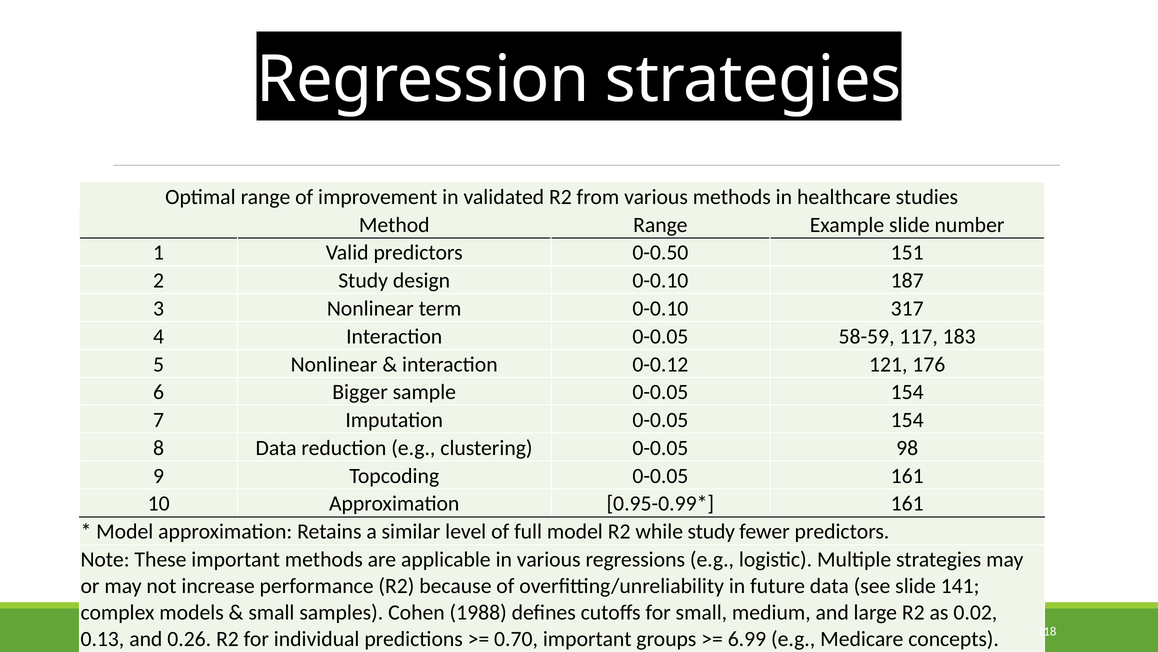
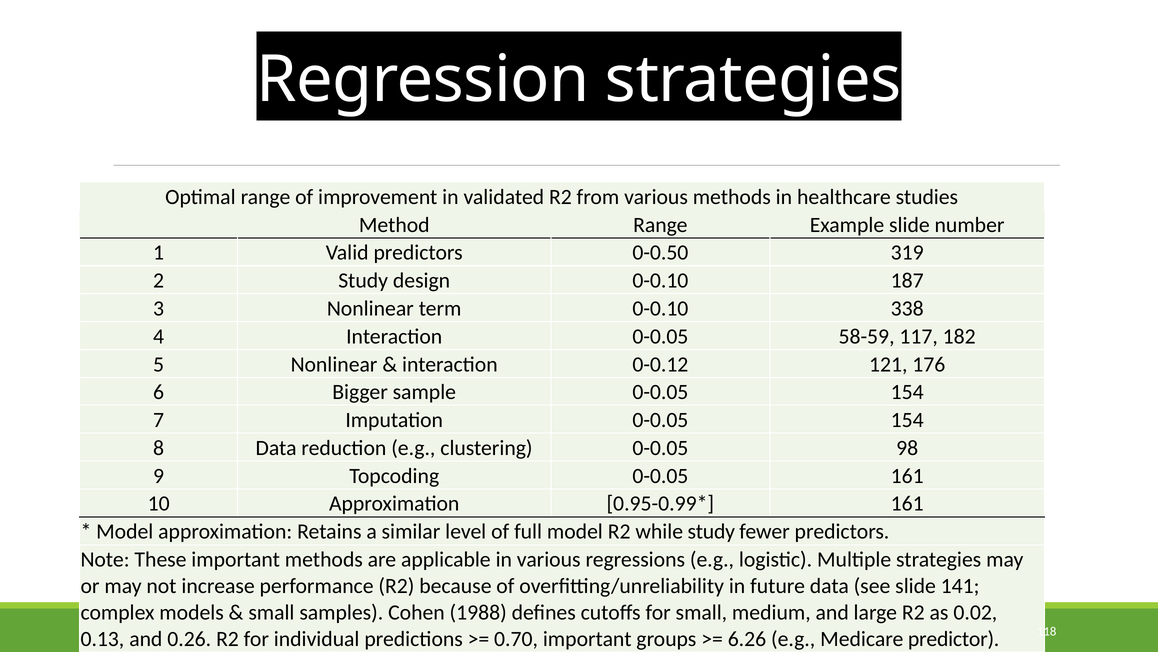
151: 151 -> 319 (907, 253)
317: 317 -> 338 (907, 308)
183: 183 -> 182 (959, 336)
6.99: 6.99 -> 6.26 (747, 638)
concepts: concepts -> predictor (954, 638)
